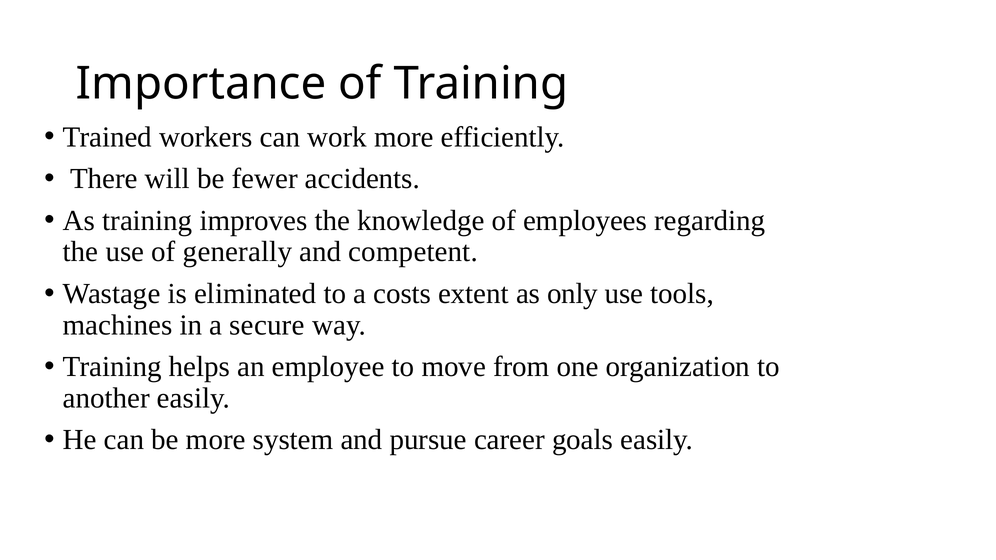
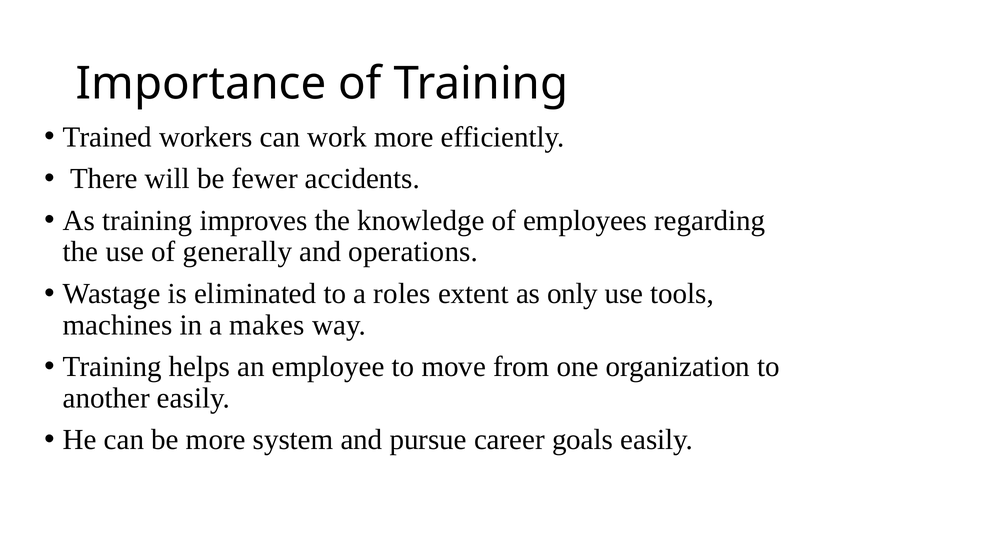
competent: competent -> operations (413, 252)
costs: costs -> roles (402, 294)
secure: secure -> makes (267, 325)
